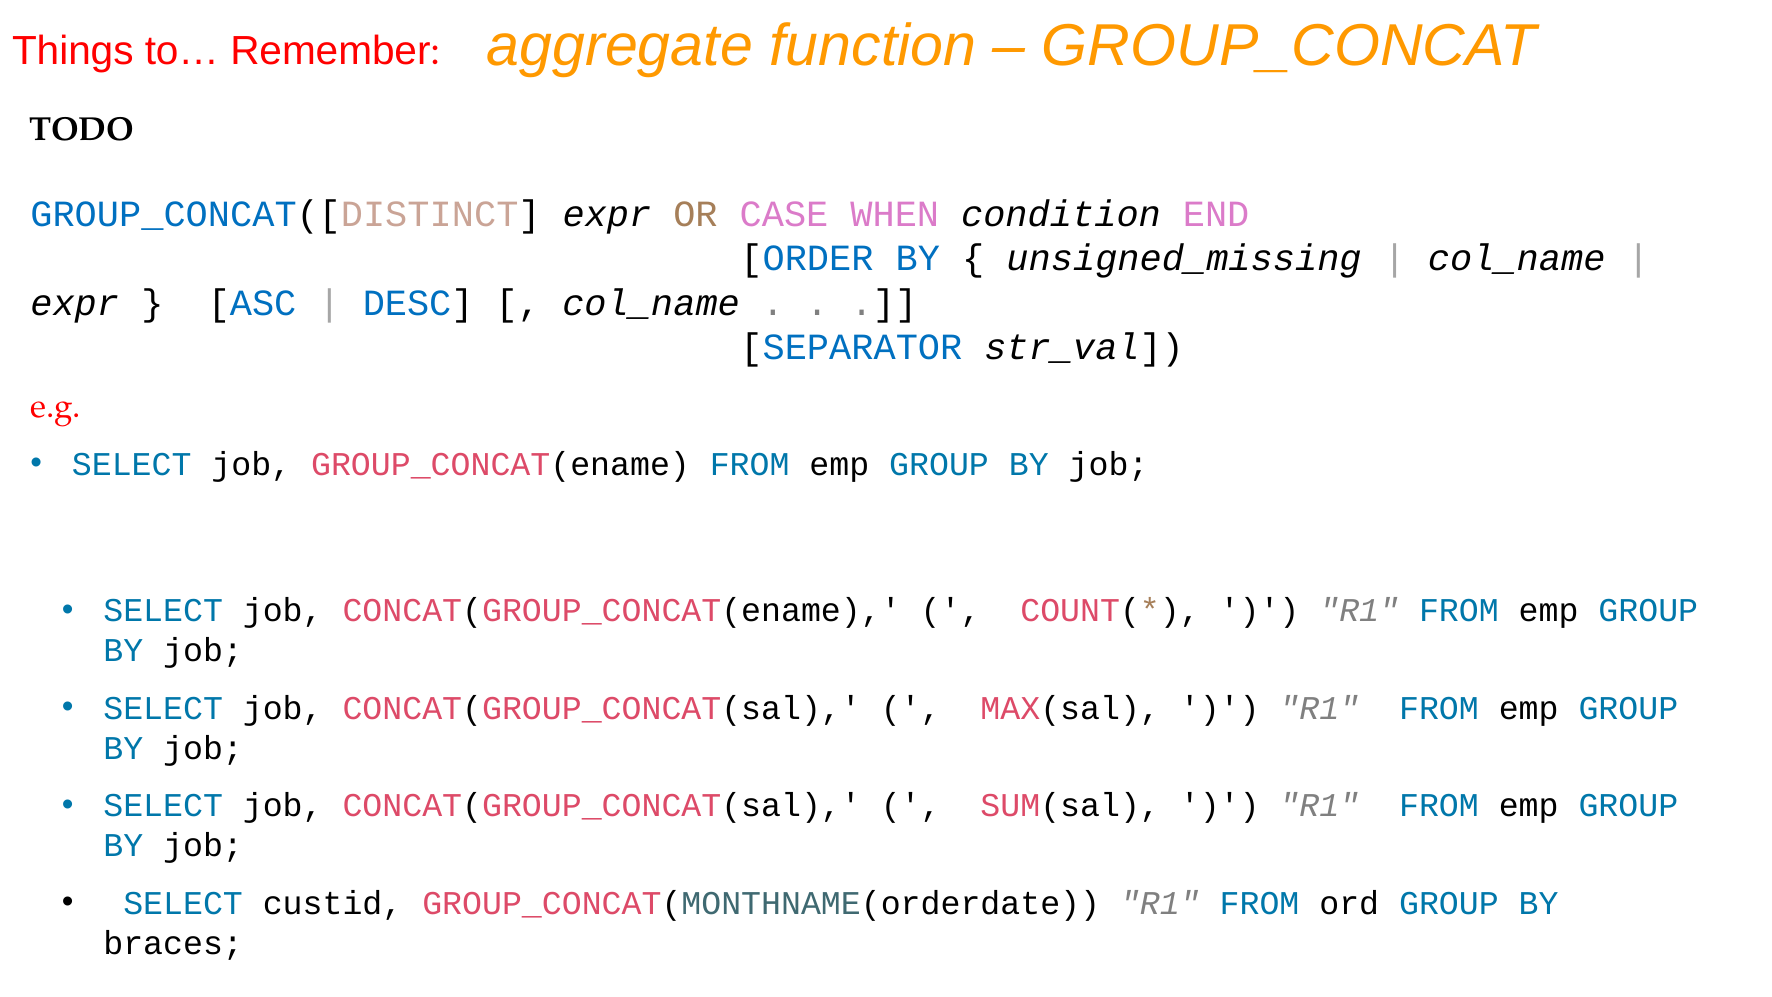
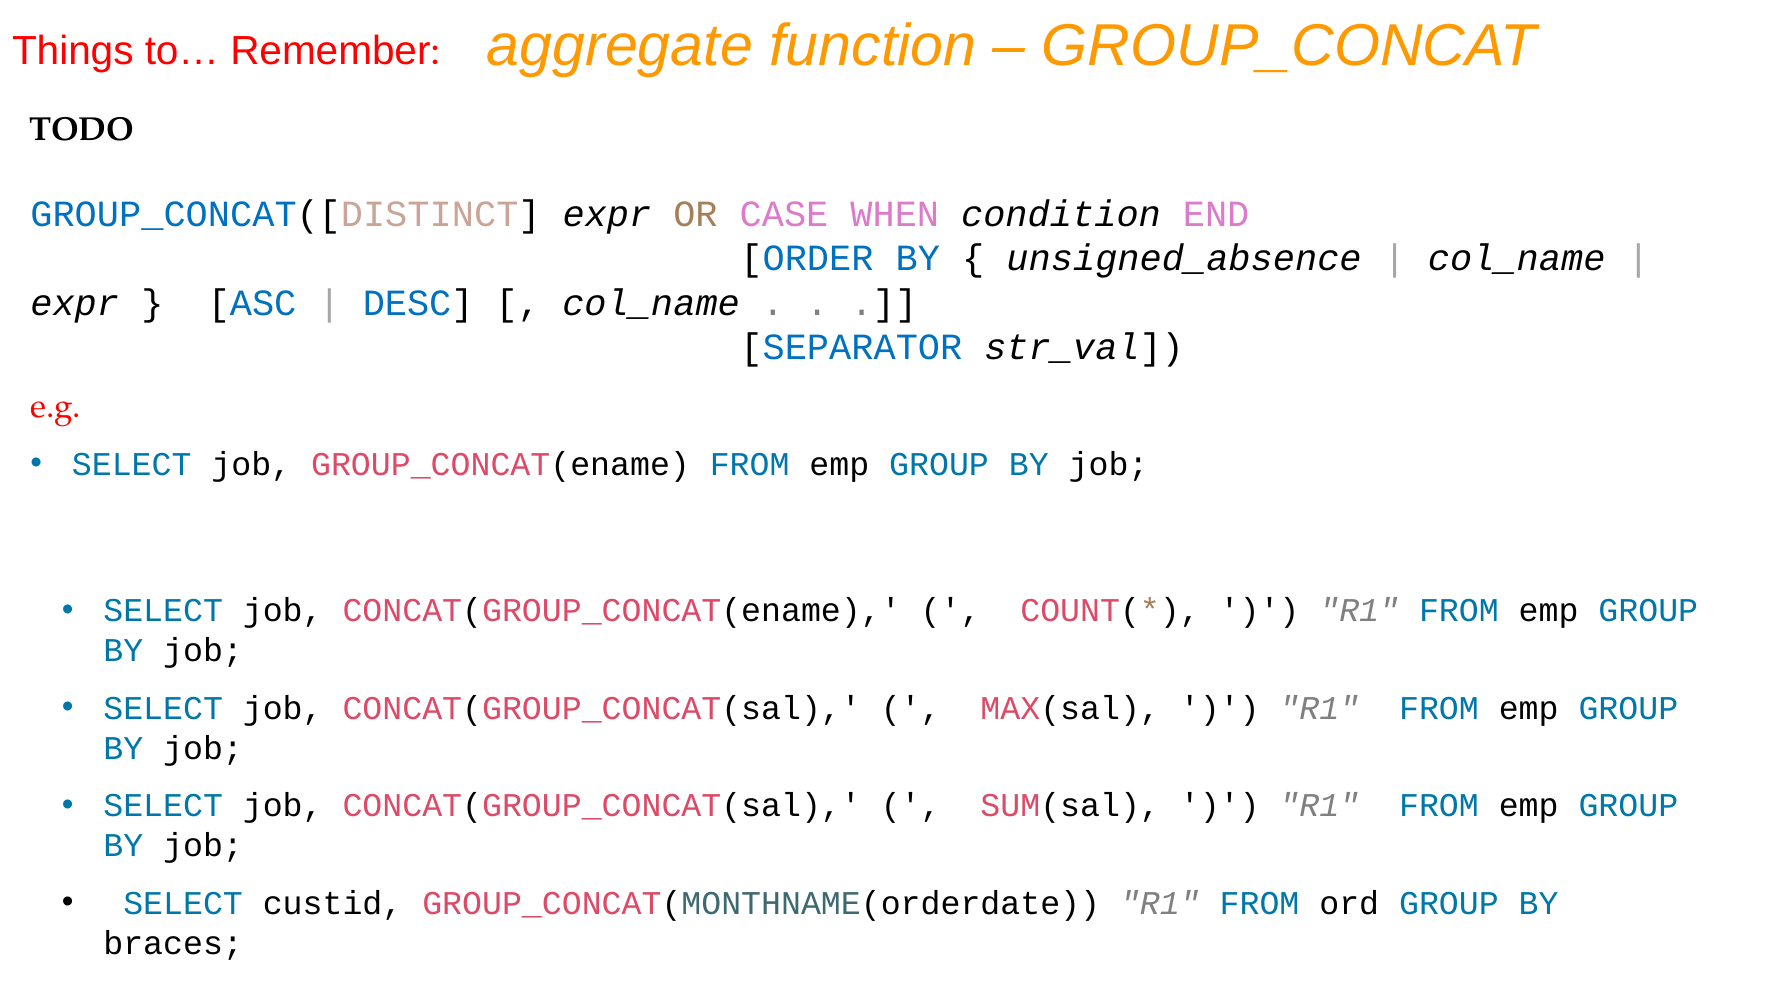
unsigned_missing: unsigned_missing -> unsigned_absence (1184, 259)
